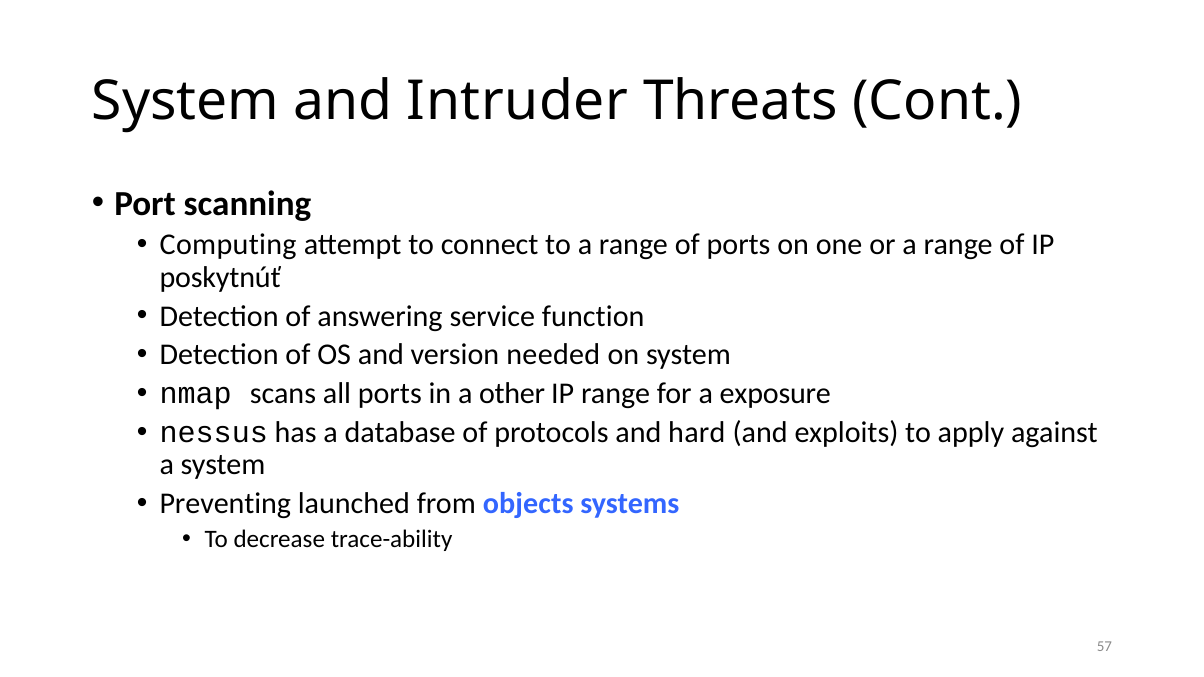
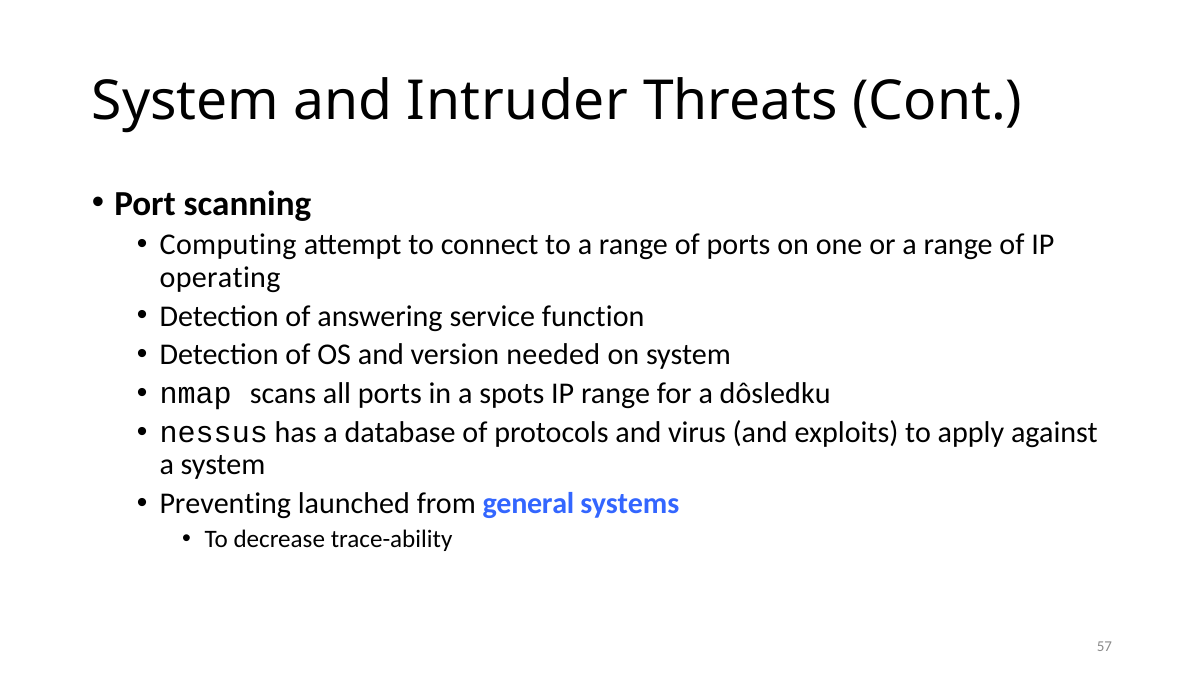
poskytnúť: poskytnúť -> operating (220, 278)
other: other -> spots (512, 394)
exposure: exposure -> dôsledku (775, 394)
hard: hard -> virus (697, 433)
objects: objects -> general (528, 504)
